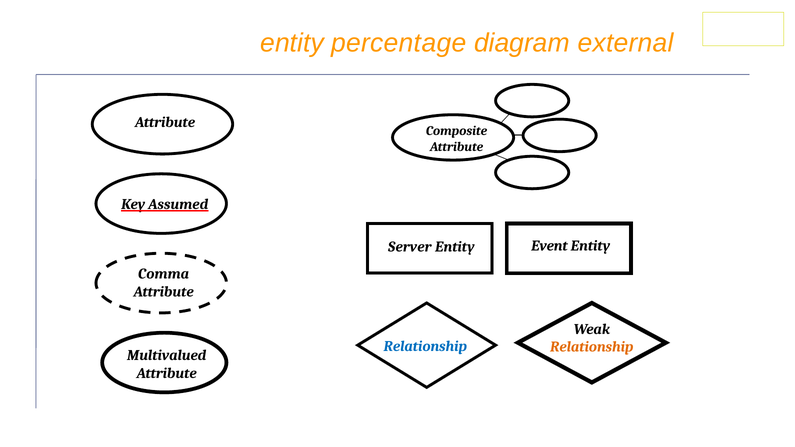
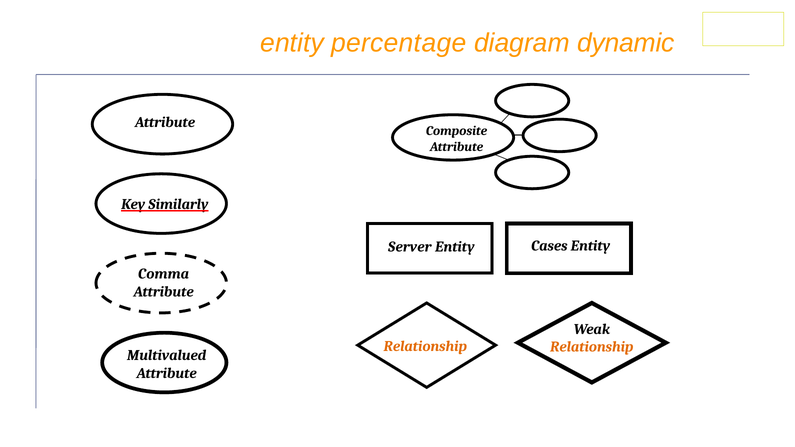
external: external -> dynamic (626, 43)
Assumed: Assumed -> Similarly (178, 204)
Event: Event -> Cases (549, 246)
Relationship colour: blue -> orange (425, 346)
